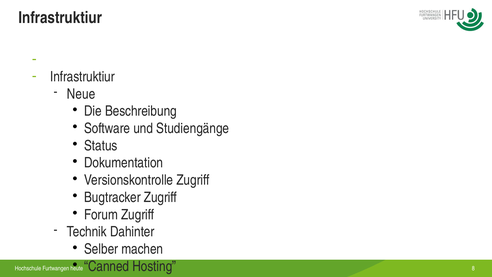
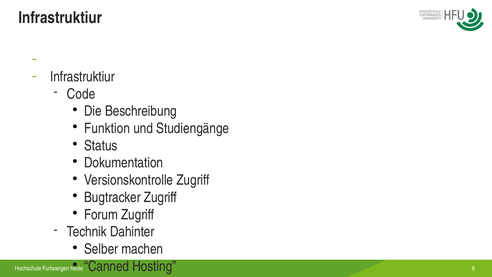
Neue: Neue -> Code (81, 94)
Software: Software -> Funktion (107, 128)
